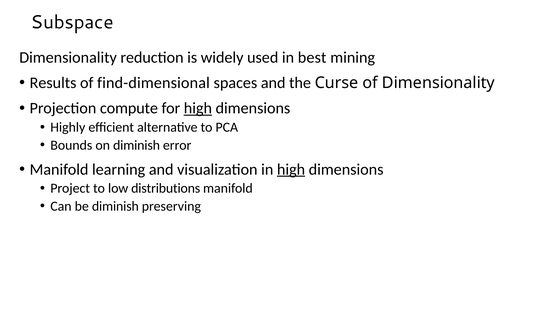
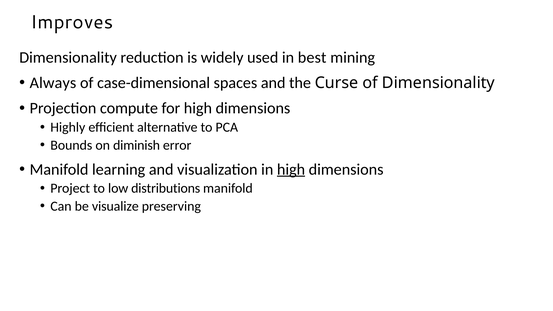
Subspace: Subspace -> Improves (72, 22)
Results: Results -> Always (53, 83)
find-dimensional: find-dimensional -> case-dimensional (154, 83)
high underline: present -> none (198, 108)
be diminish: diminish -> visualize (115, 206)
